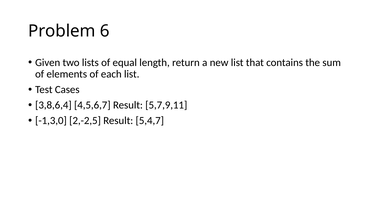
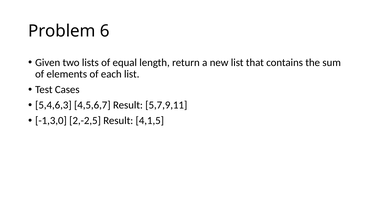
3,8,6,4: 3,8,6,4 -> 5,4,6,3 (53, 105)
5,4,7: 5,4,7 -> 4,1,5 (150, 121)
